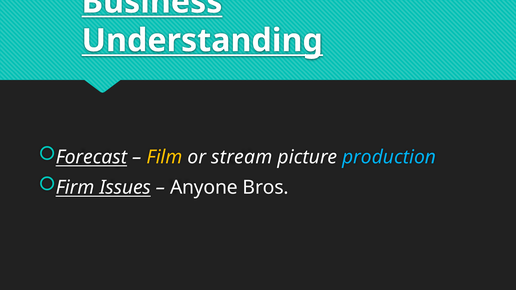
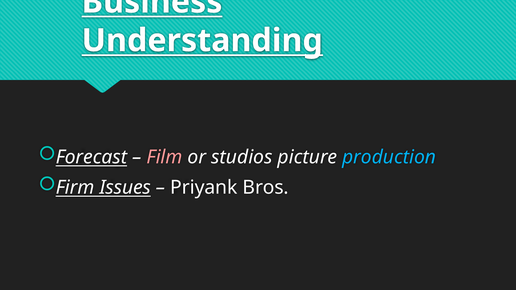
Film colour: yellow -> pink (165, 157)
stream: stream -> studios (242, 157)
Anyone: Anyone -> Priyank (204, 188)
